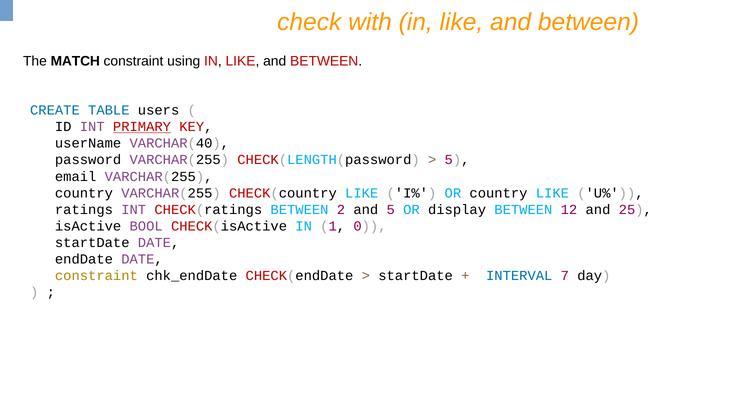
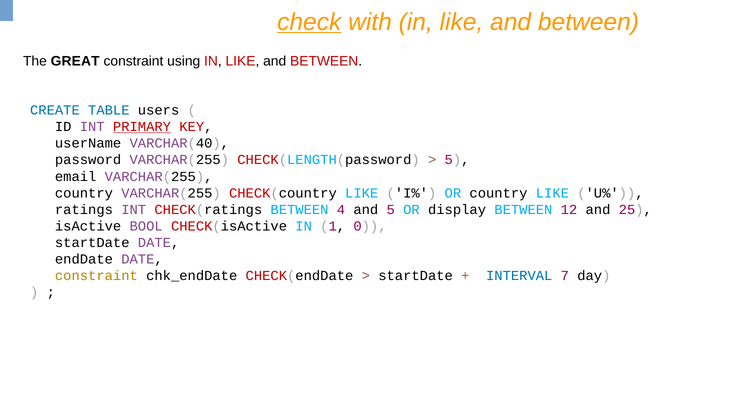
check underline: none -> present (309, 22)
MATCH: MATCH -> GREAT (75, 61)
2: 2 -> 4 (341, 210)
